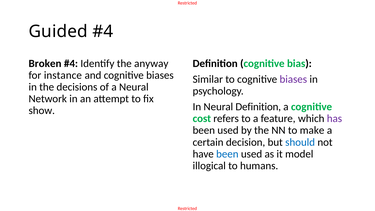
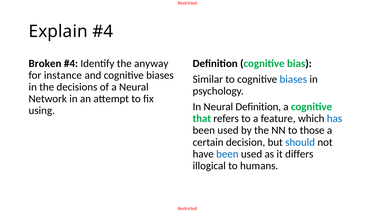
Guided: Guided -> Explain (58, 32)
biases colour: purple -> blue (293, 79)
show: show -> using (42, 111)
cost: cost -> that (202, 118)
has colour: purple -> blue (334, 118)
make: make -> those (312, 130)
model: model -> differs (299, 154)
